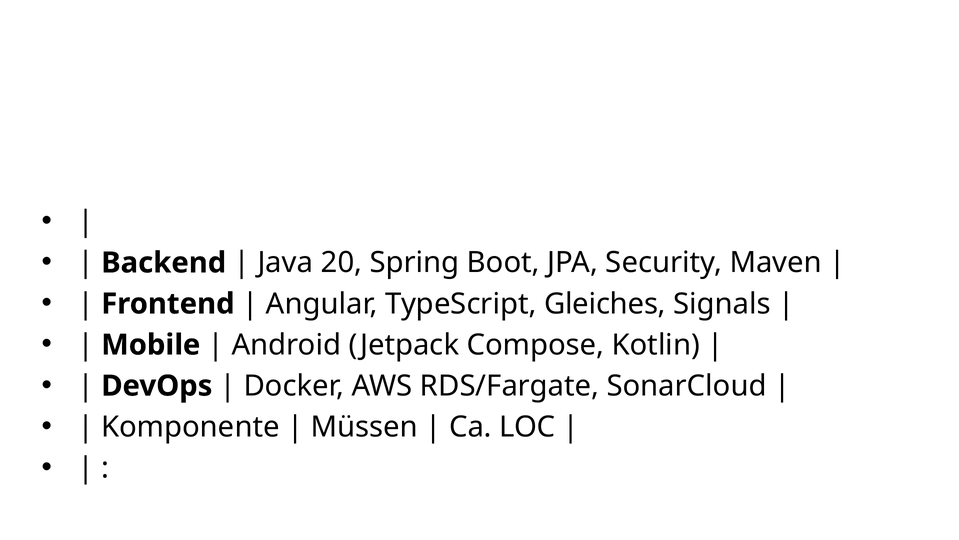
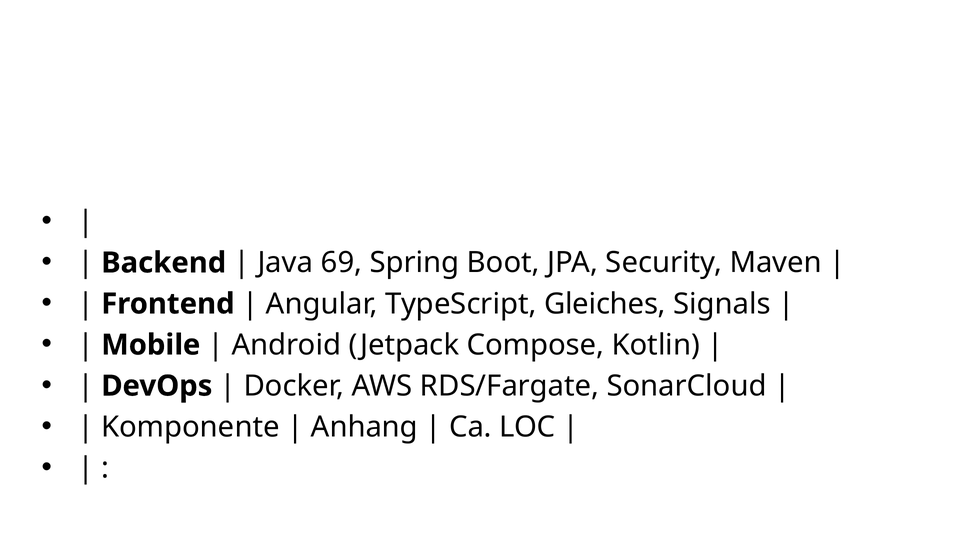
20: 20 -> 69 (341, 263)
Müssen: Müssen -> Anhang (364, 427)
